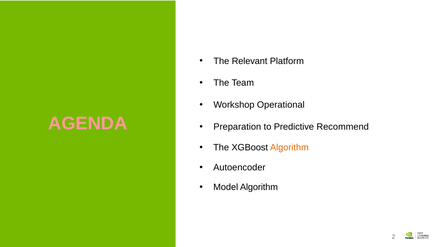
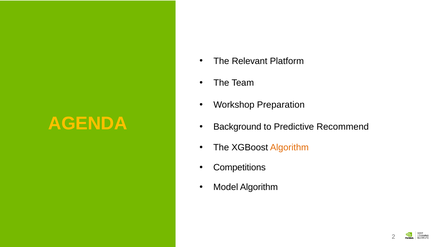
Operational: Operational -> Preparation (281, 105)
AGENDA colour: pink -> yellow (88, 123)
Preparation: Preparation -> Background (237, 127)
Autoencoder: Autoencoder -> Competitions (239, 167)
